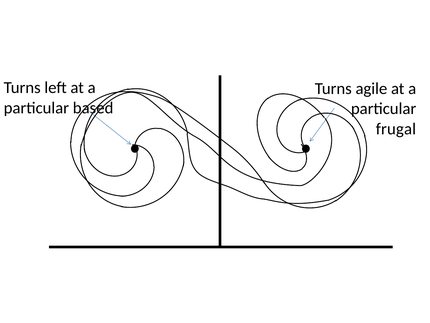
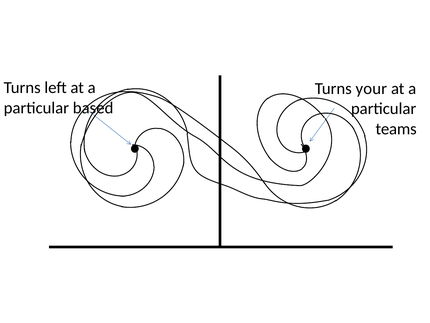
agile: agile -> your (371, 89)
frugal: frugal -> teams (396, 129)
